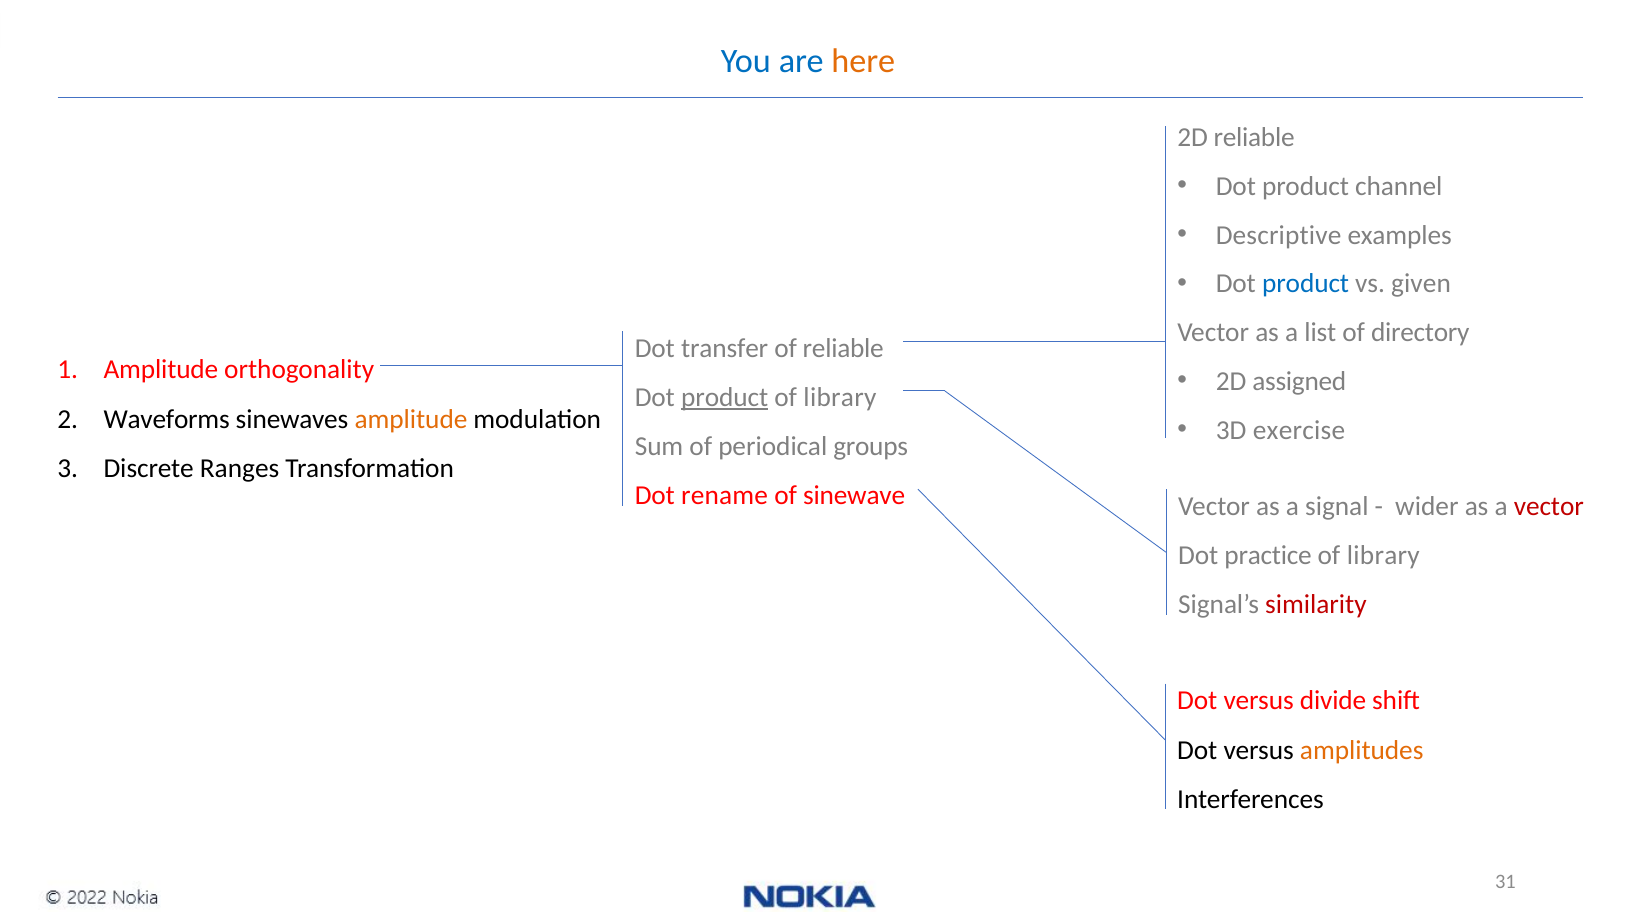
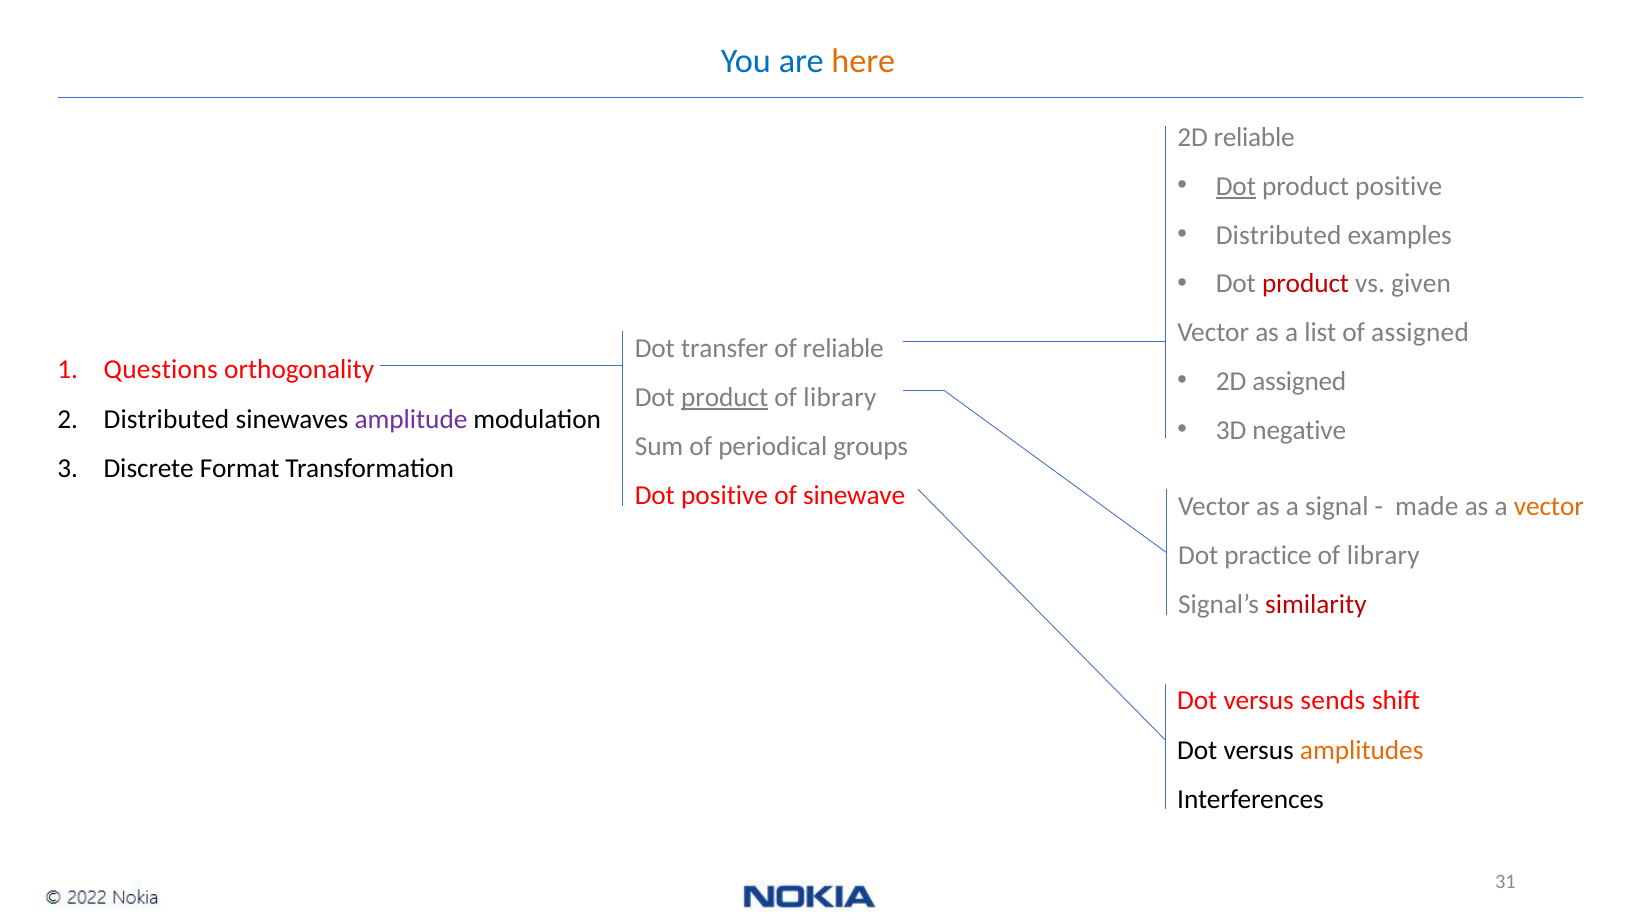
Dot underline: none -> present (1236, 186)
product channel: channel -> positive (1399, 186)
Descriptive: Descriptive -> Distributed (1279, 235)
product colour: blue -> red (1306, 284)
of directory: directory -> assigned (1420, 333)
Amplitude: Amplitude -> Questions (161, 370)
Waveforms: Waveforms -> Distributed (166, 419)
amplitude colour: orange -> purple (411, 419)
exercise: exercise -> negative (1299, 430)
Ranges: Ranges -> Format (240, 468)
Dot rename: rename -> positive (725, 496)
wider: wider -> made (1427, 507)
vector colour: red -> orange (1549, 507)
divide: divide -> sends (1333, 701)
